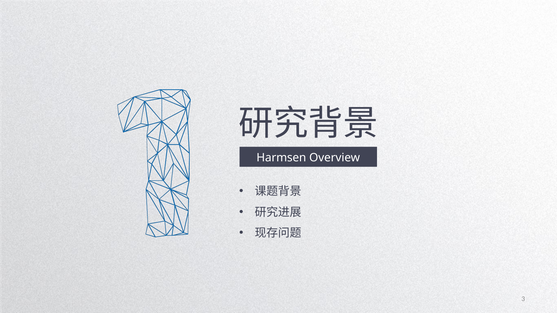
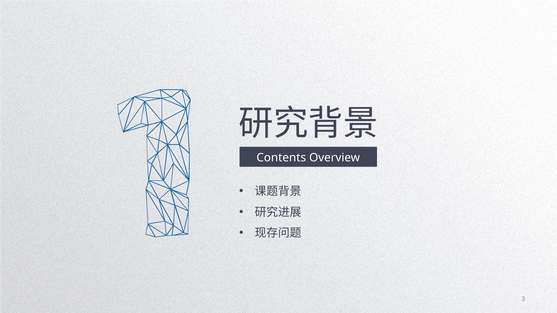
Harmsen: Harmsen -> Contents (281, 158)
